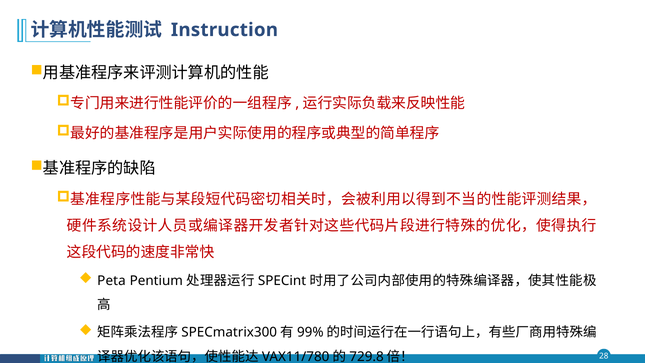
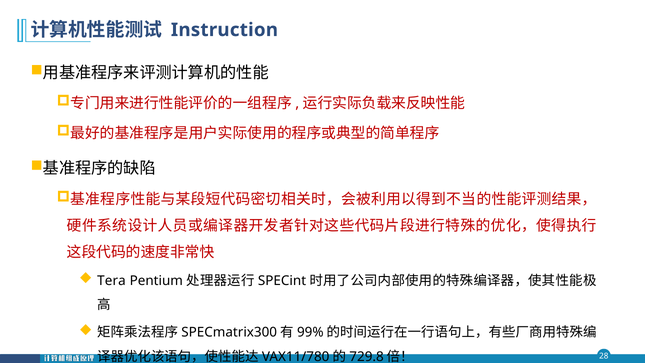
Peta: Peta -> Tera (111, 280)
